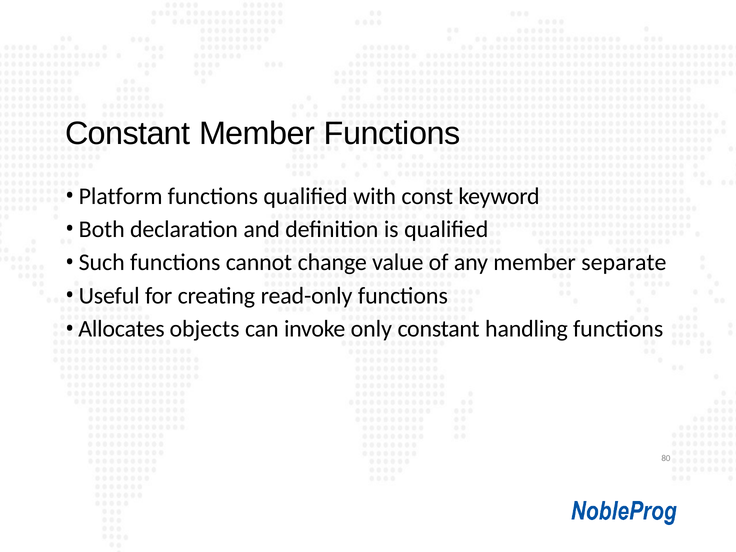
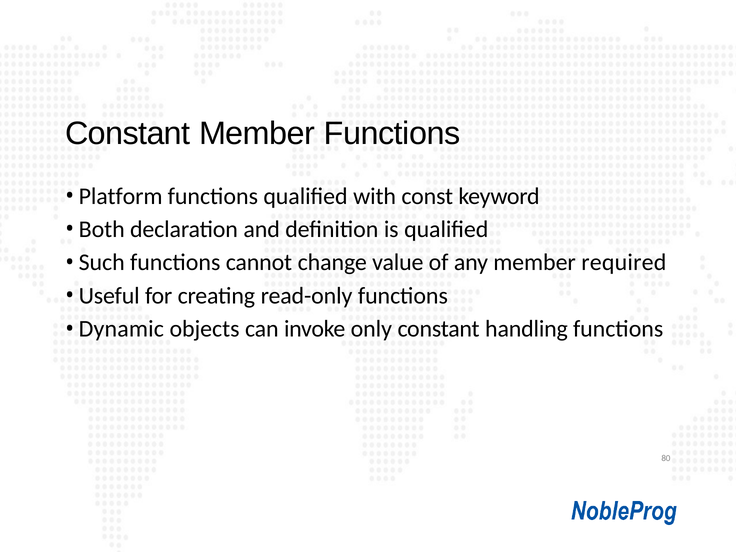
separate: separate -> required (624, 263)
Allocates: Allocates -> Dynamic (121, 329)
